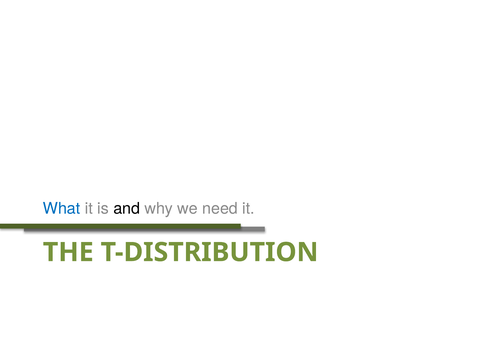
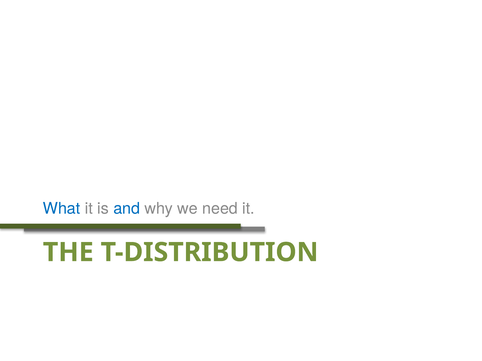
and colour: black -> blue (127, 209)
